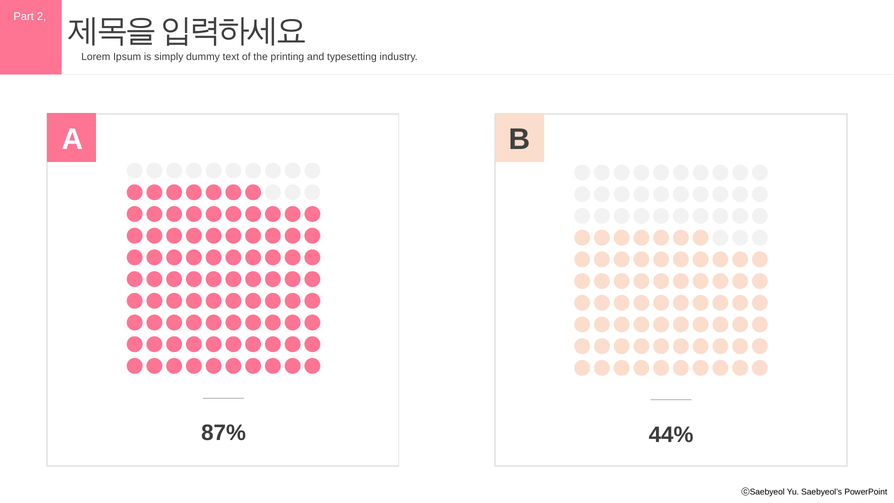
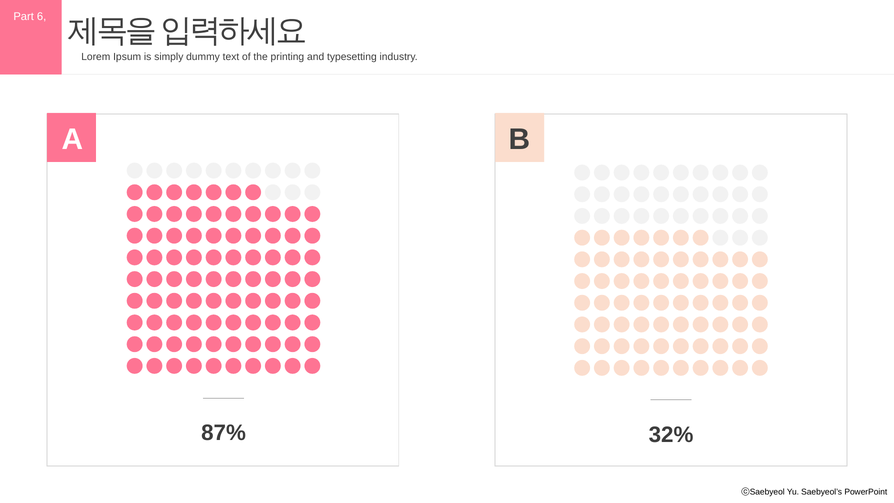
2: 2 -> 6 (42, 17)
44%: 44% -> 32% (671, 435)
